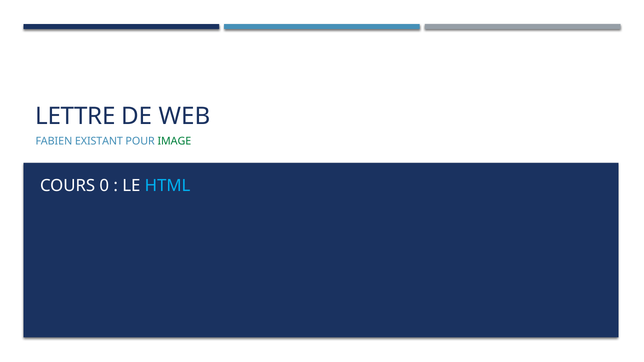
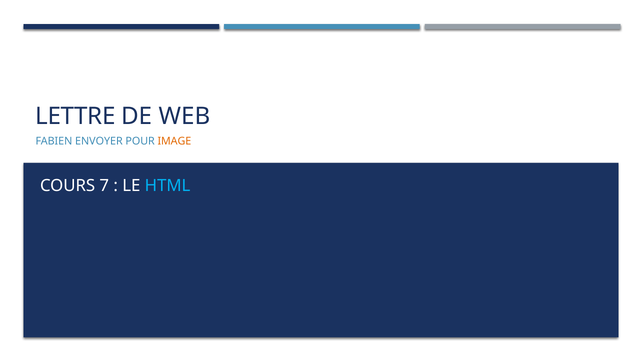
EXISTANT: EXISTANT -> ENVOYER (99, 141)
IMAGE colour: green -> orange (174, 141)
0: 0 -> 7 (104, 186)
